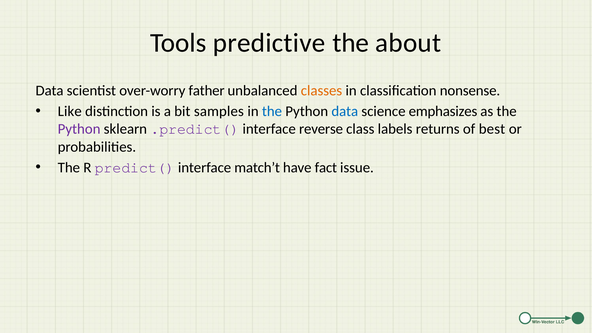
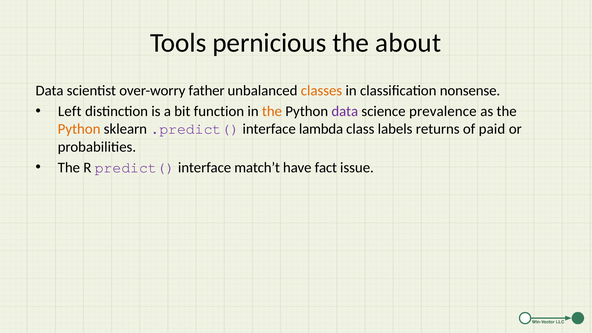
predictive: predictive -> pernicious (269, 43)
Like: Like -> Left (70, 111)
samples: samples -> function (219, 111)
the colour: blue -> orange (272, 111)
data colour: blue -> purple (345, 111)
emphasizes: emphasizes -> prevalence (443, 111)
Python colour: purple -> orange (79, 129)
reverse: reverse -> lambda (321, 129)
best: best -> paid (492, 129)
